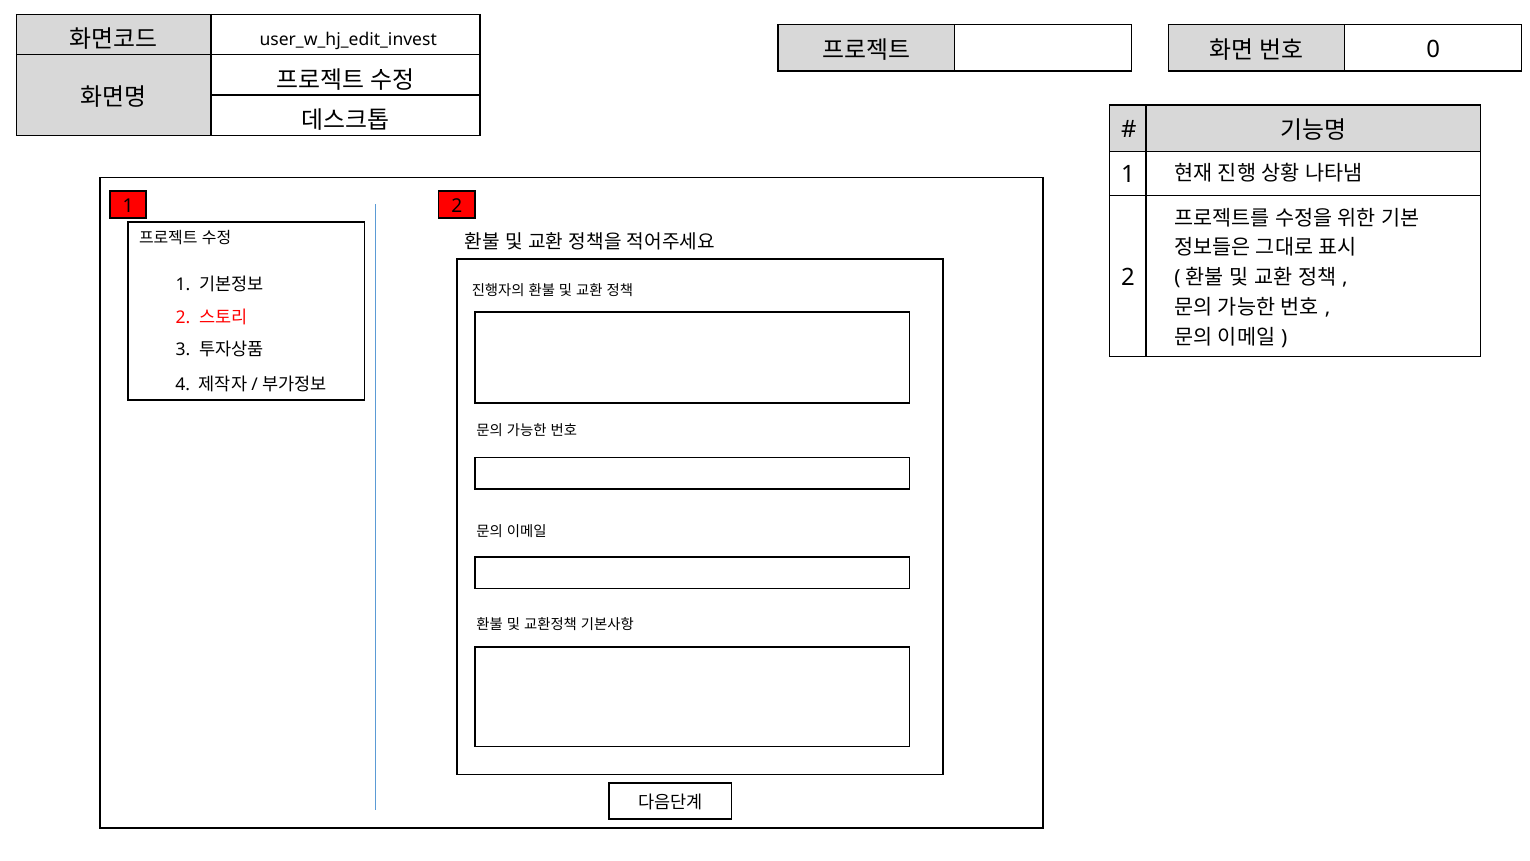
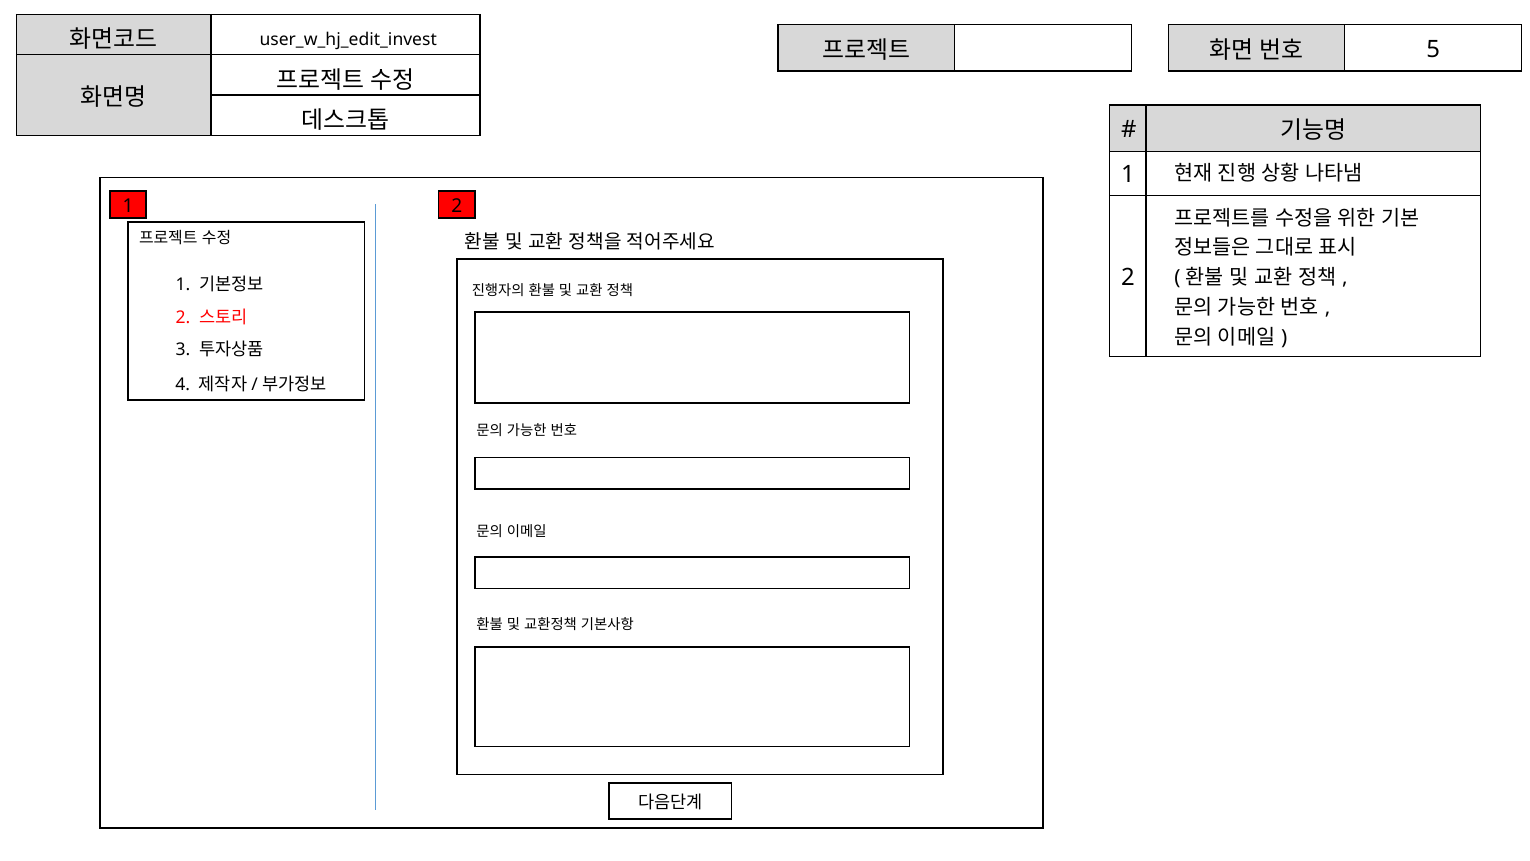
0: 0 -> 5 (1433, 49)
